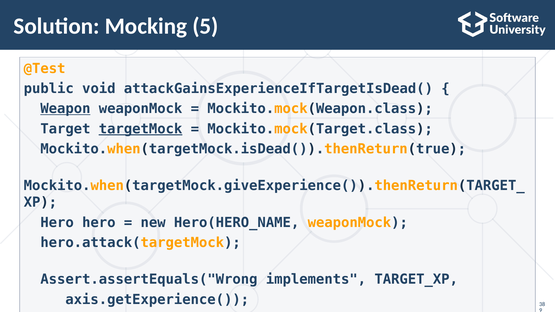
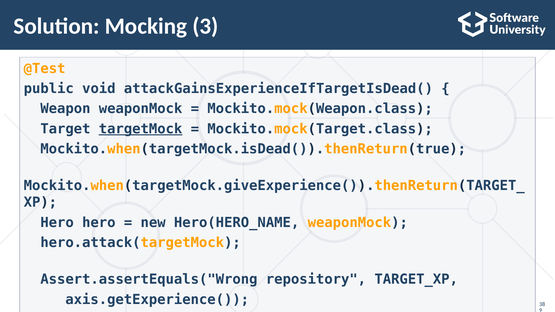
5: 5 -> 3 (205, 26)
Weapon underline: present -> none (65, 109)
implements: implements -> repository (316, 279)
